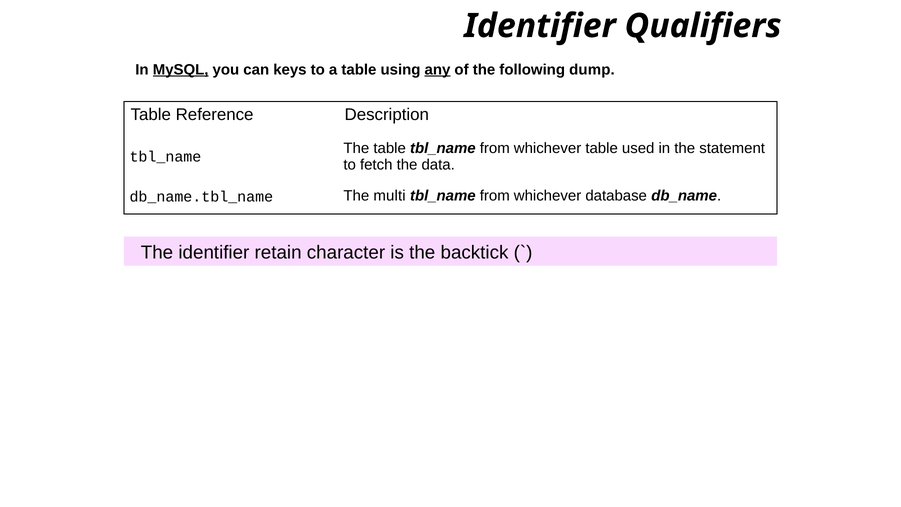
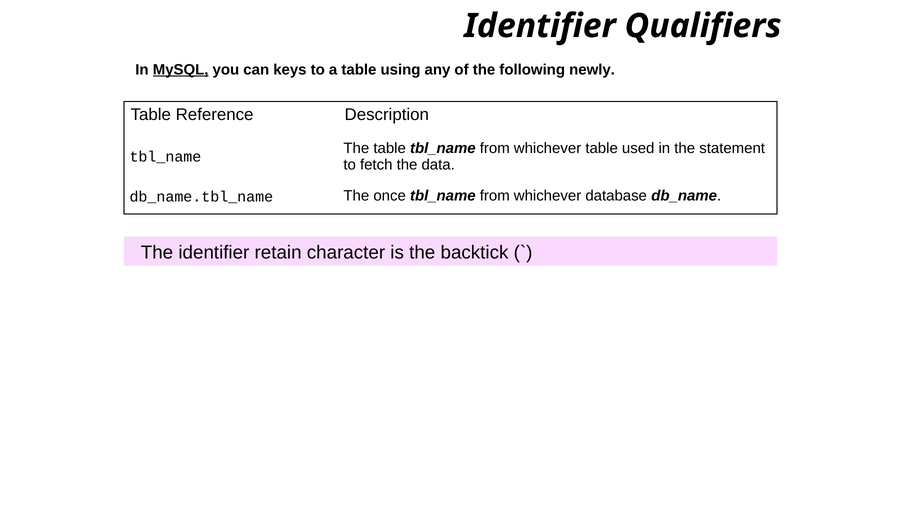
any underline: present -> none (438, 70)
dump: dump -> newly (592, 70)
multi: multi -> once (390, 196)
